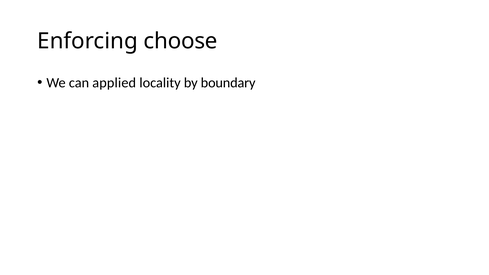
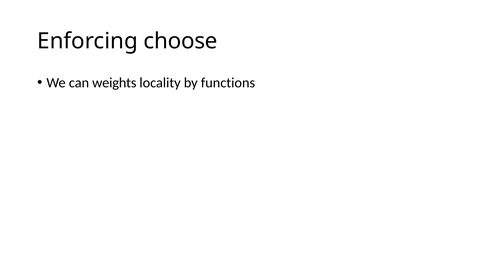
applied: applied -> weights (114, 83)
boundary: boundary -> functions (228, 83)
